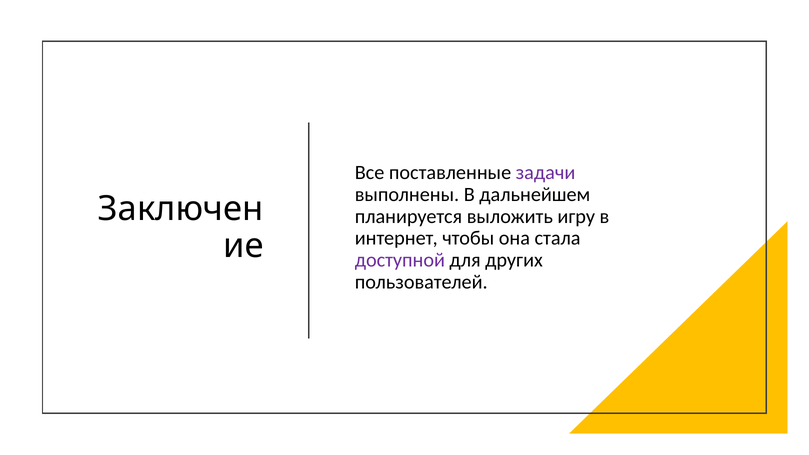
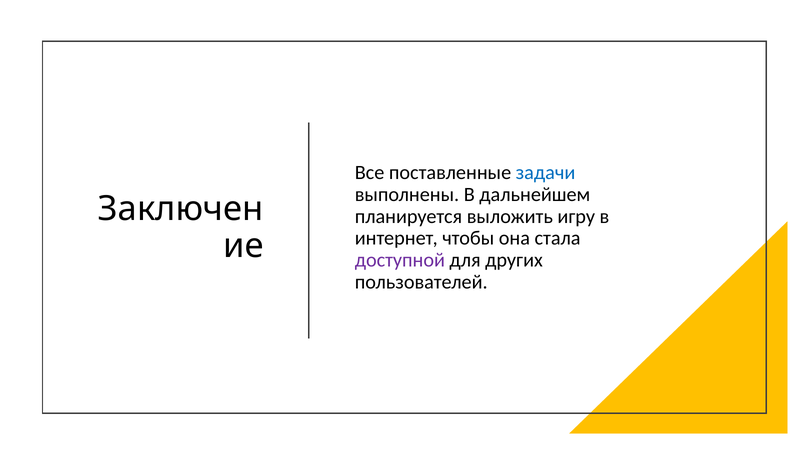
задачи colour: purple -> blue (545, 173)
